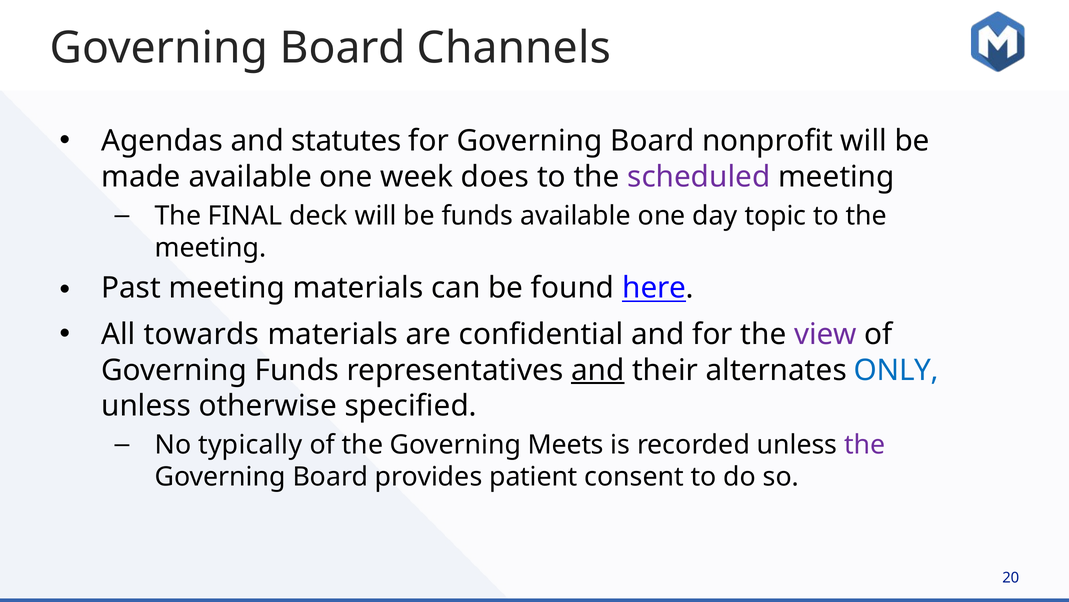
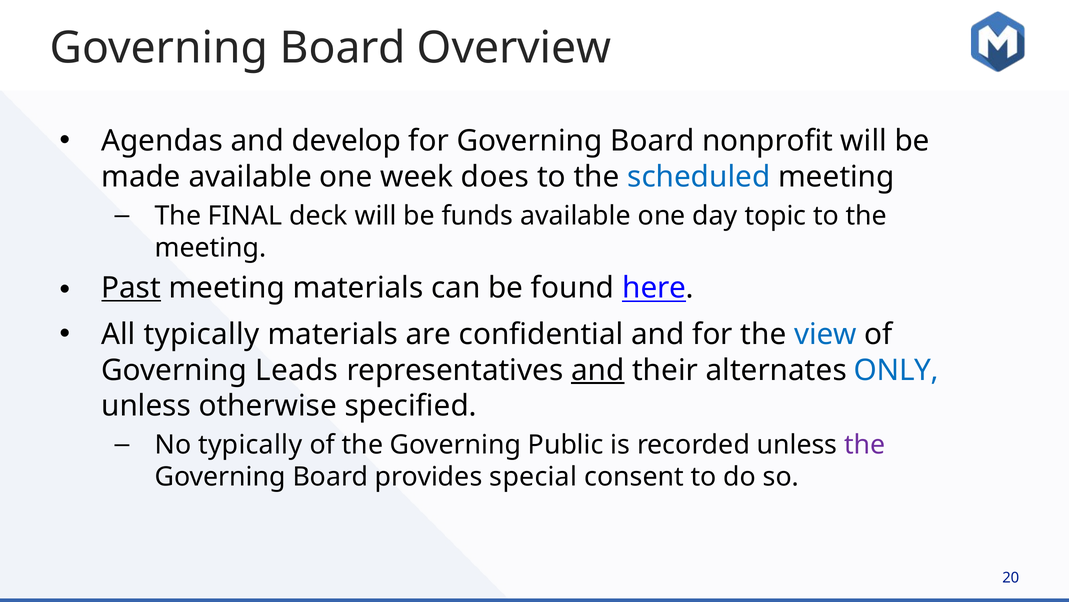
Channels: Channels -> Overview (514, 48)
statutes: statutes -> develop (346, 141)
scheduled colour: purple -> blue (699, 177)
Past underline: none -> present (131, 288)
All towards: towards -> typically (201, 334)
view colour: purple -> blue (825, 334)
Governing Funds: Funds -> Leads (297, 370)
Meets: Meets -> Public (566, 444)
patient: patient -> special (533, 477)
